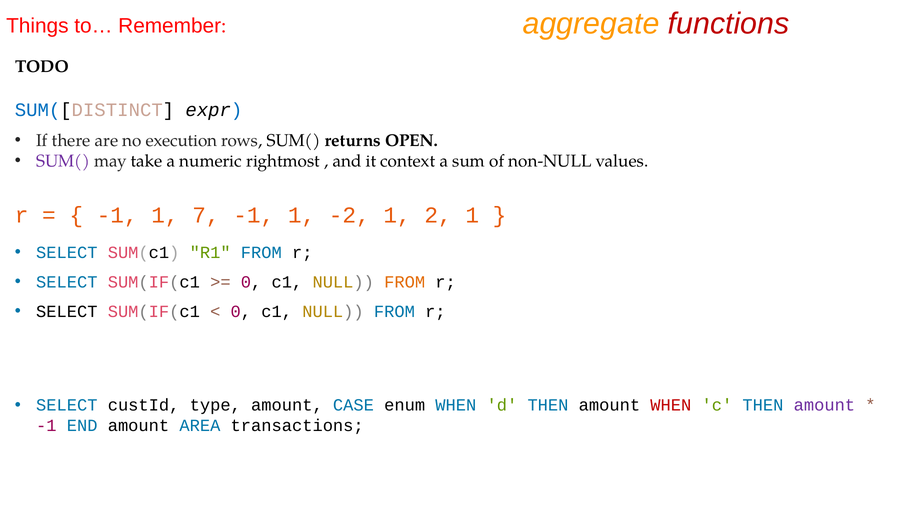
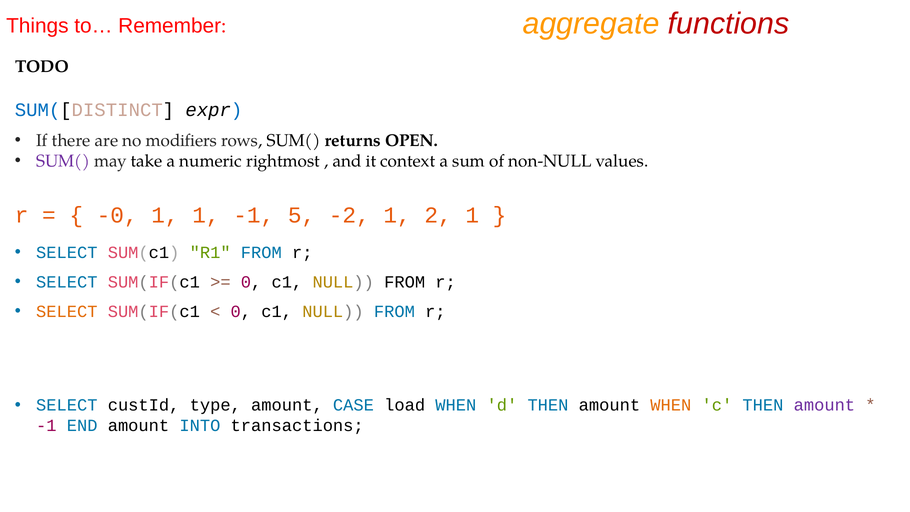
execution: execution -> modifiers (181, 141)
-1: -1 -> -0 (117, 215)
1 7: 7 -> 1 (206, 215)
1: 1 -> 5 (302, 215)
FROM colour: orange -> black (405, 282)
SELECT colour: black -> orange (67, 311)
enum: enum -> load (405, 405)
WHEN colour: red -> orange (671, 405)
AREA: AREA -> INTO (200, 426)
